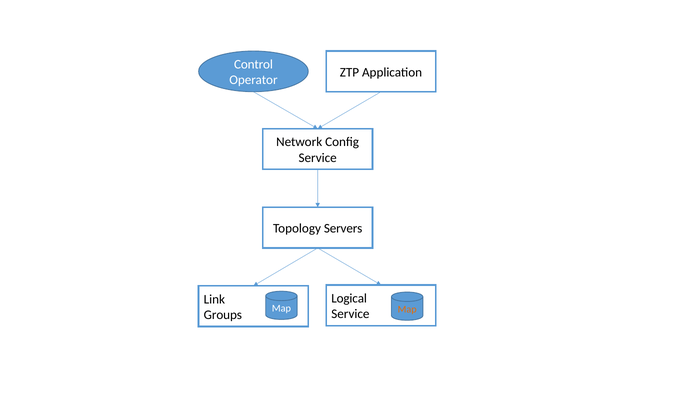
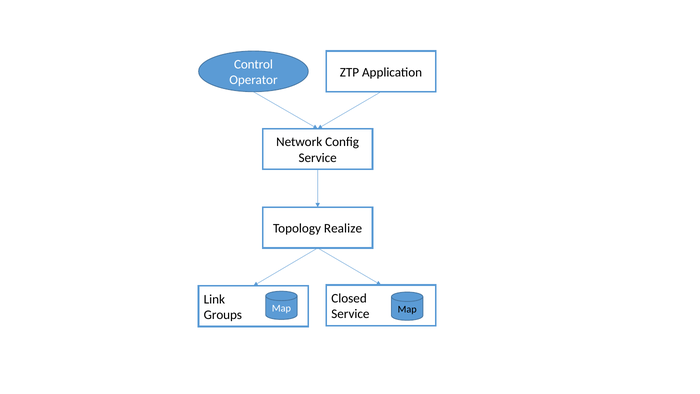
Servers: Servers -> Realize (343, 228)
Logical: Logical -> Closed (349, 298)
Map colour: orange -> black (407, 309)
